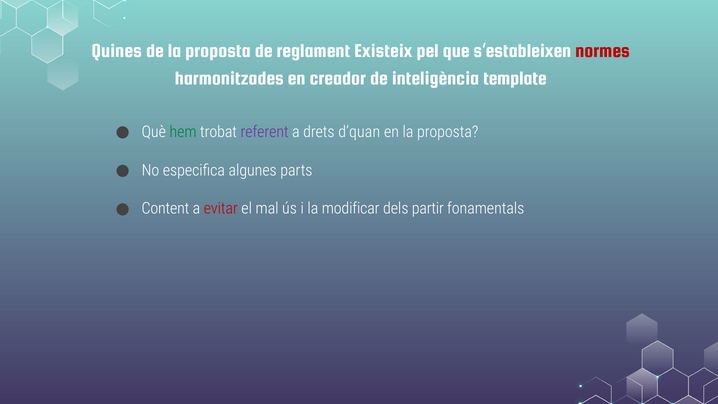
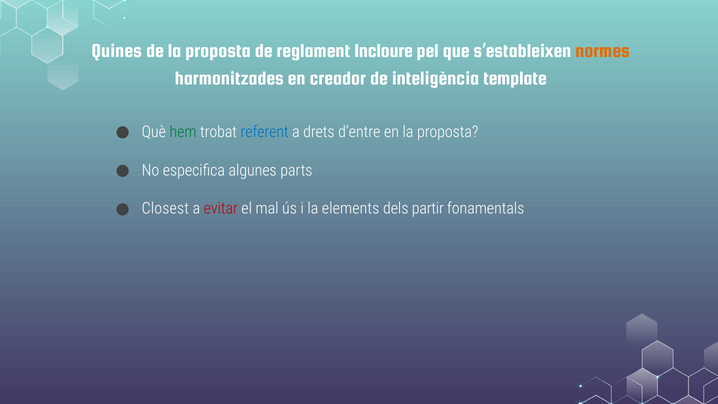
Existeix: Existeix -> Incloure (384, 51)
normes colour: red -> orange (603, 51)
referent colour: purple -> blue (265, 132)
d’quan: d’quan -> d’entre (359, 132)
Content: Content -> Closest (165, 209)
modificar: modificar -> elements (351, 209)
